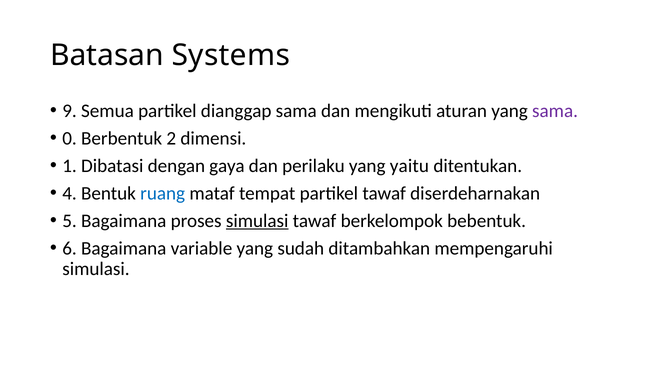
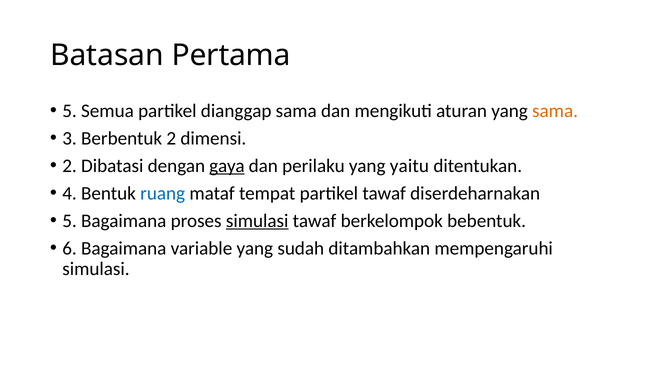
Systems: Systems -> Pertama (231, 55)
9: 9 -> 5 (70, 111)
sama colour: purple -> orange (555, 111)
0: 0 -> 3 (70, 138)
1: 1 -> 2 (70, 166)
gaya underline: none -> present (227, 166)
